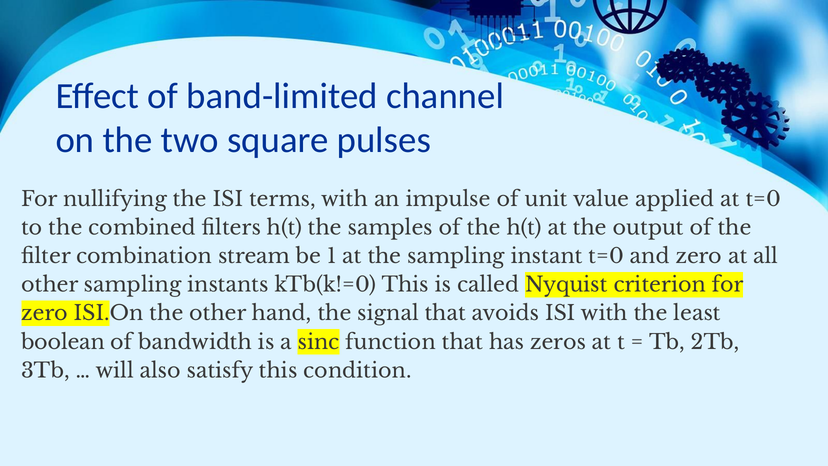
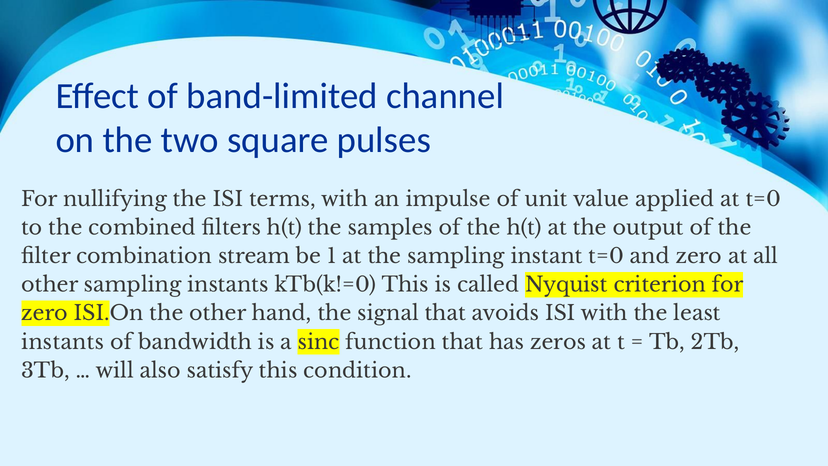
boolean: boolean -> instants (63, 342)
